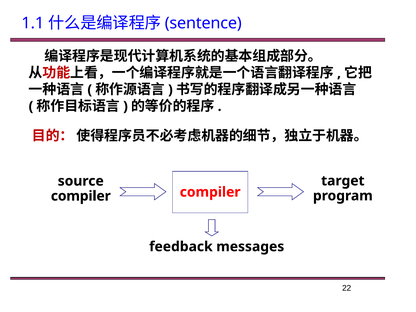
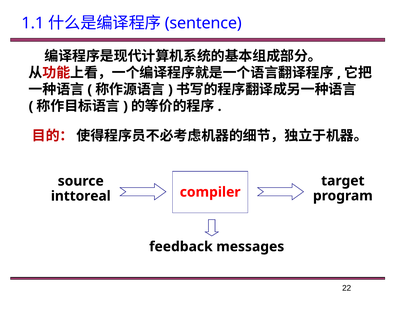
compiler: compiler -> inttoreal (81, 196)
